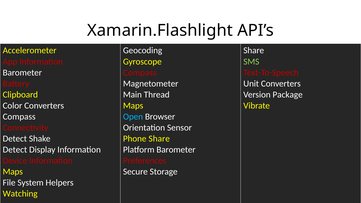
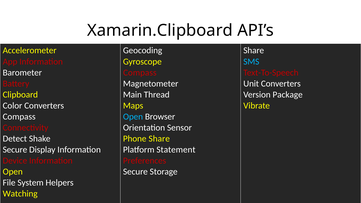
Xamarin.Flashlight: Xamarin.Flashlight -> Xamarin.Clipboard (160, 30)
SMS colour: light green -> light blue (251, 62)
Detect: Detect -> Secure (15, 150)
Platform Barometer: Barometer -> Statement (176, 150)
Maps: Maps -> Open (13, 172)
